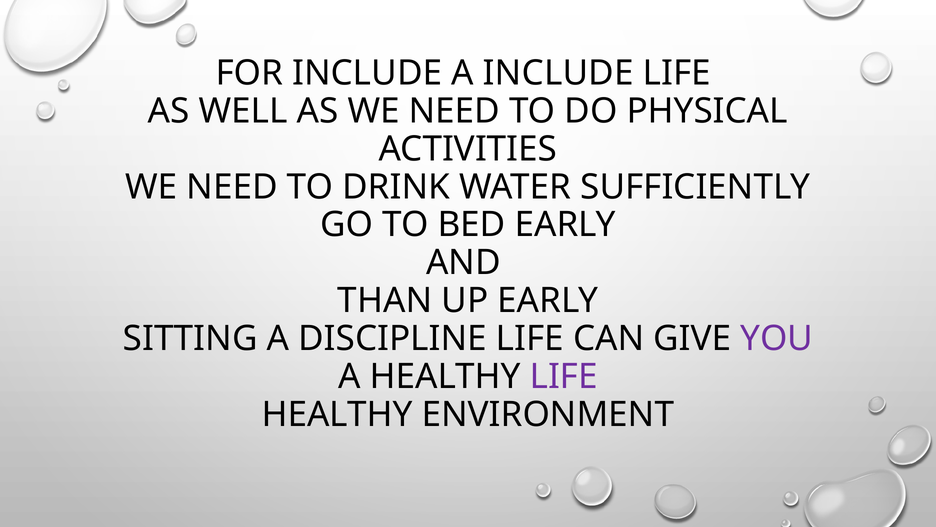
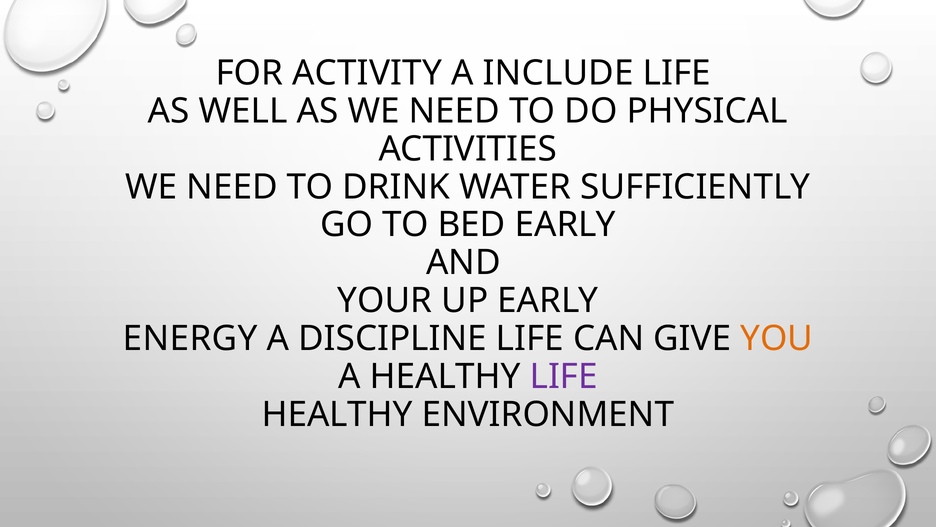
FOR INCLUDE: INCLUDE -> ACTIVITY (367, 73)
THAN: THAN -> YOUR (385, 300)
SITTING: SITTING -> ENERGY (190, 338)
YOU colour: purple -> orange (777, 338)
